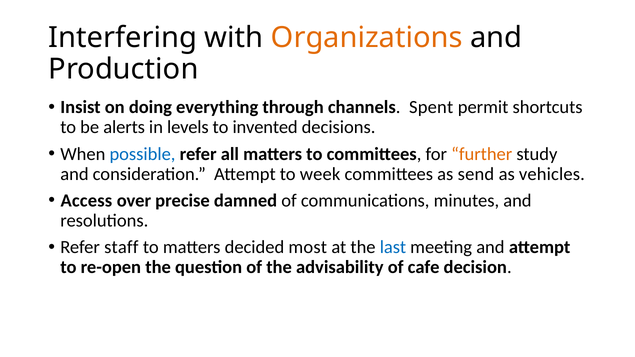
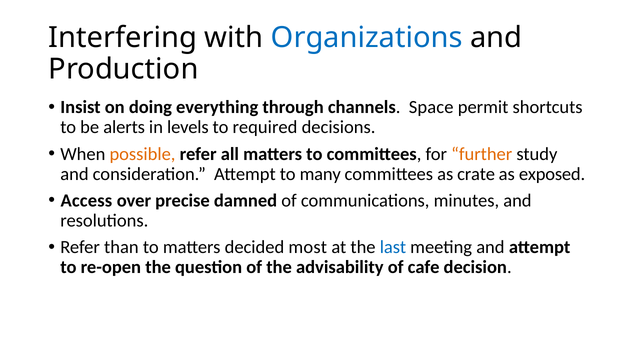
Organizations colour: orange -> blue (367, 38)
Spent: Spent -> Space (431, 107)
invented: invented -> required (265, 127)
possible colour: blue -> orange (142, 154)
week: week -> many (320, 174)
send: send -> crate (476, 174)
vehicles: vehicles -> exposed (552, 174)
staff: staff -> than (121, 247)
